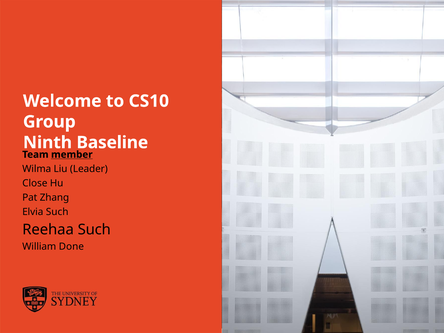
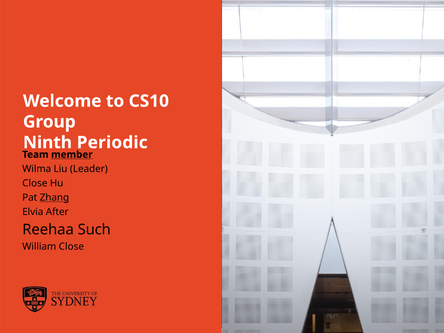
Baseline: Baseline -> Periodic (112, 143)
Zhang underline: none -> present (54, 198)
Elvia Such: Such -> After (57, 212)
William Done: Done -> Close (71, 247)
